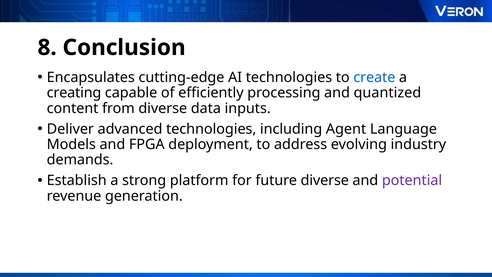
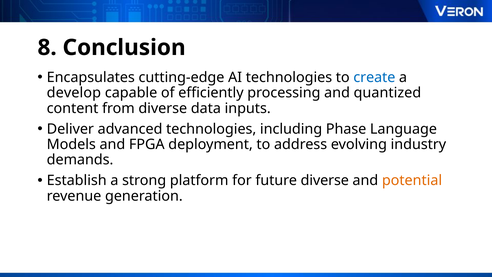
creating: creating -> develop (74, 93)
Agent: Agent -> Phase (346, 129)
potential colour: purple -> orange (412, 180)
